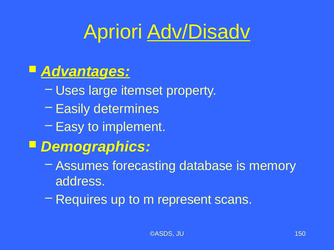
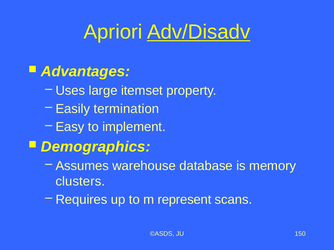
Advantages underline: present -> none (85, 72)
determines: determines -> termination (126, 109)
forecasting: forecasting -> warehouse (144, 166)
address: address -> clusters (80, 182)
